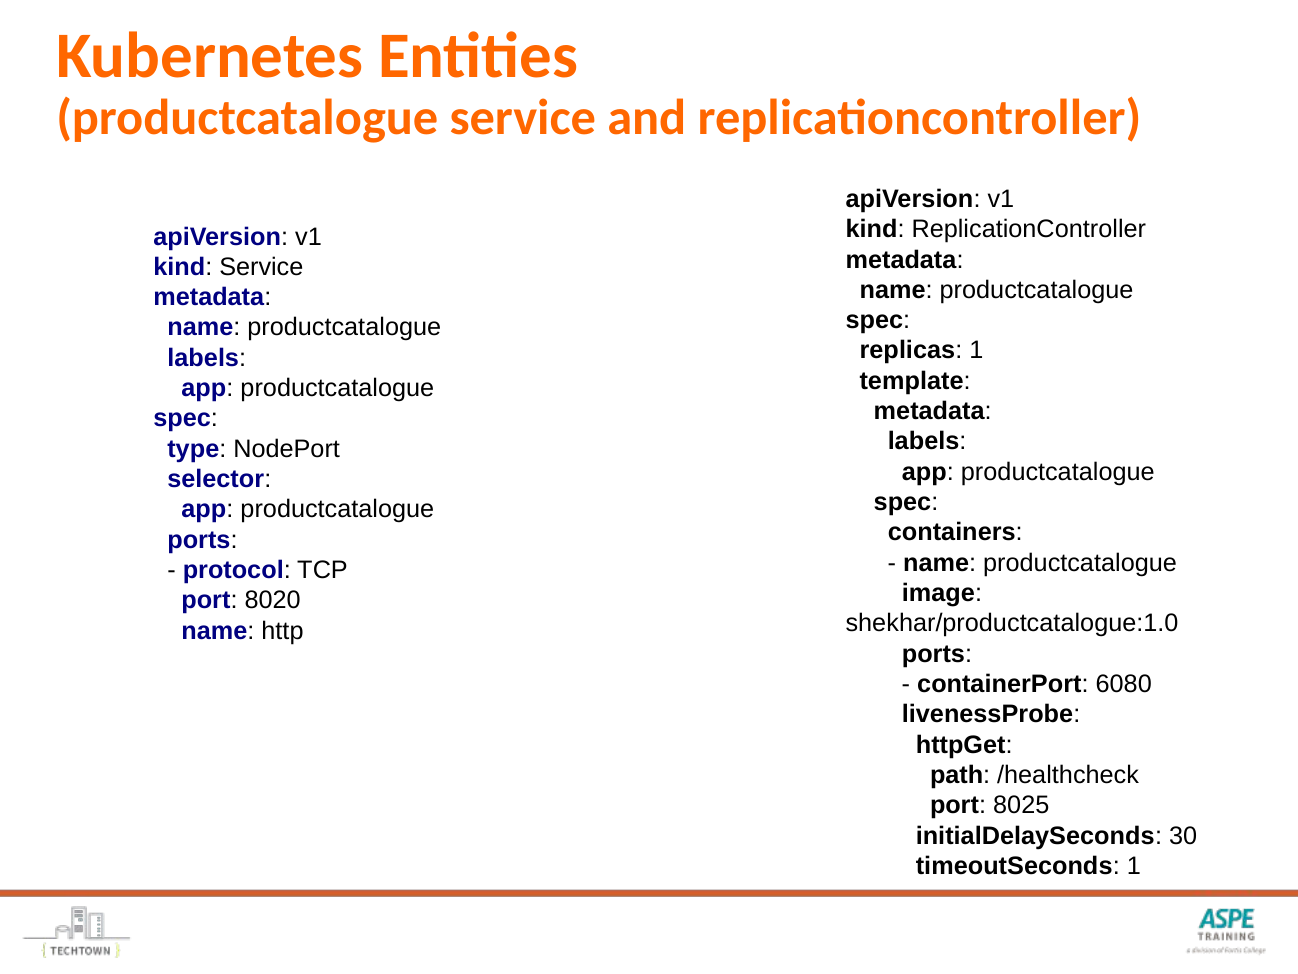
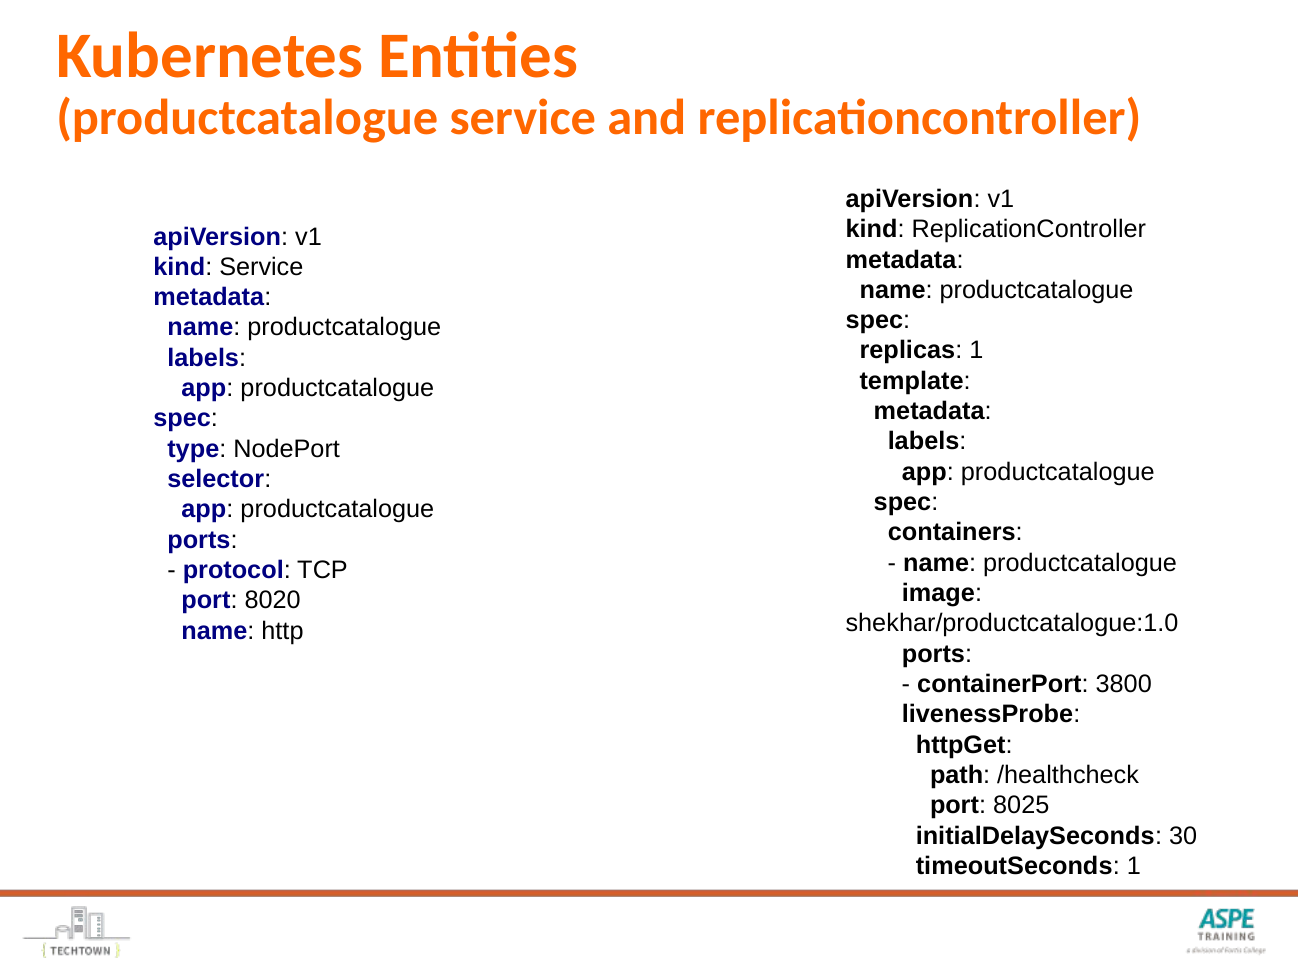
6080: 6080 -> 3800 (1124, 684)
